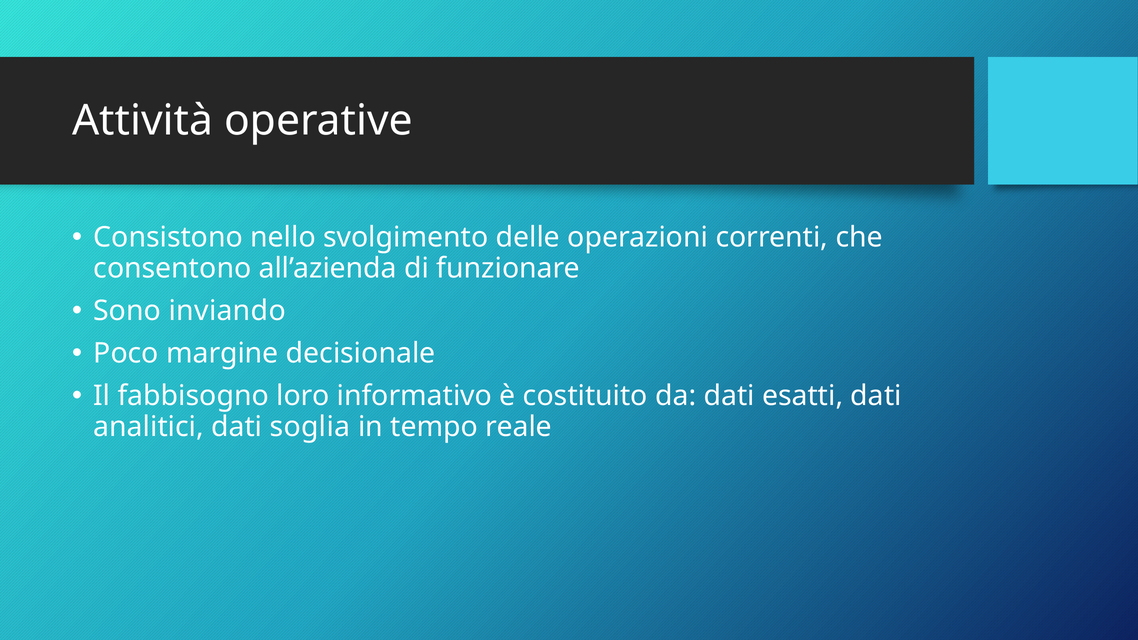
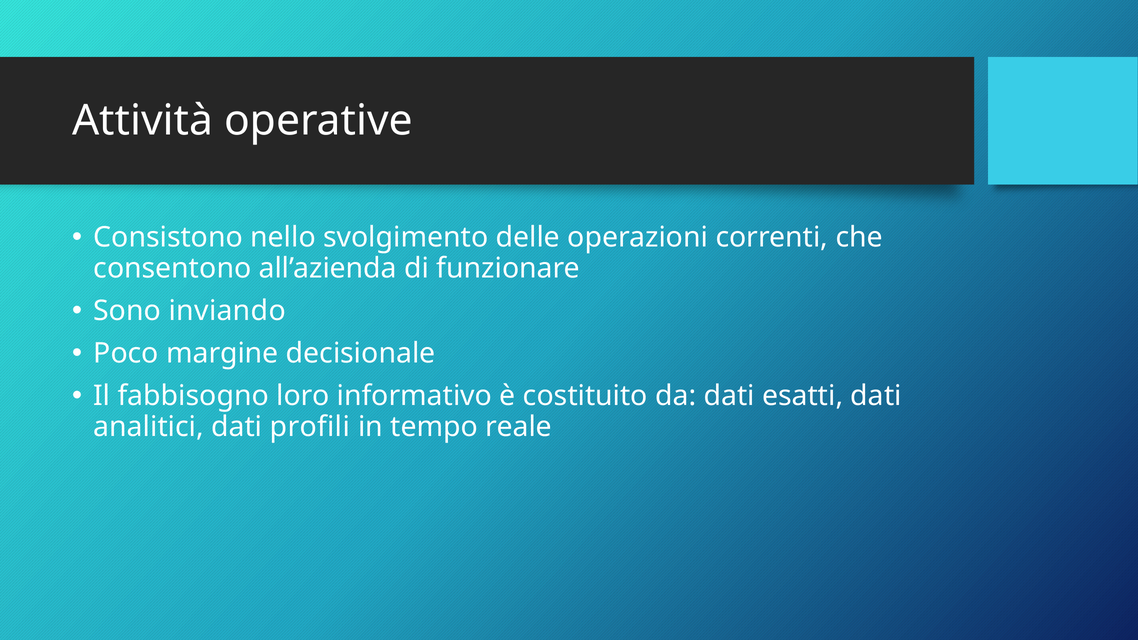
soglia: soglia -> profili (310, 427)
